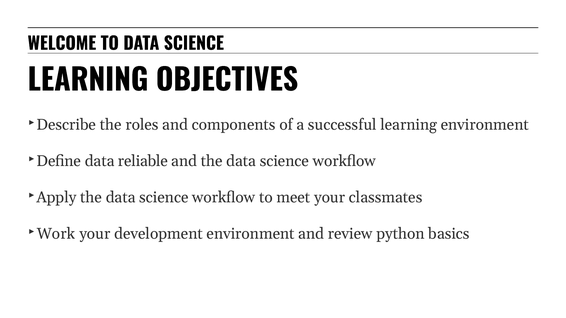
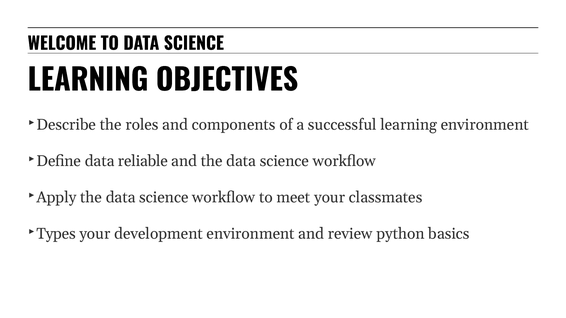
Work: Work -> Types (56, 234)
